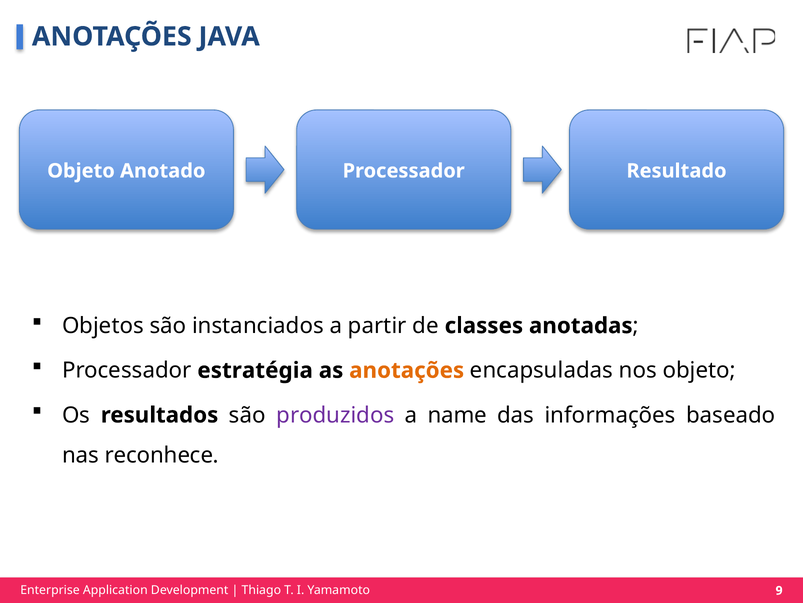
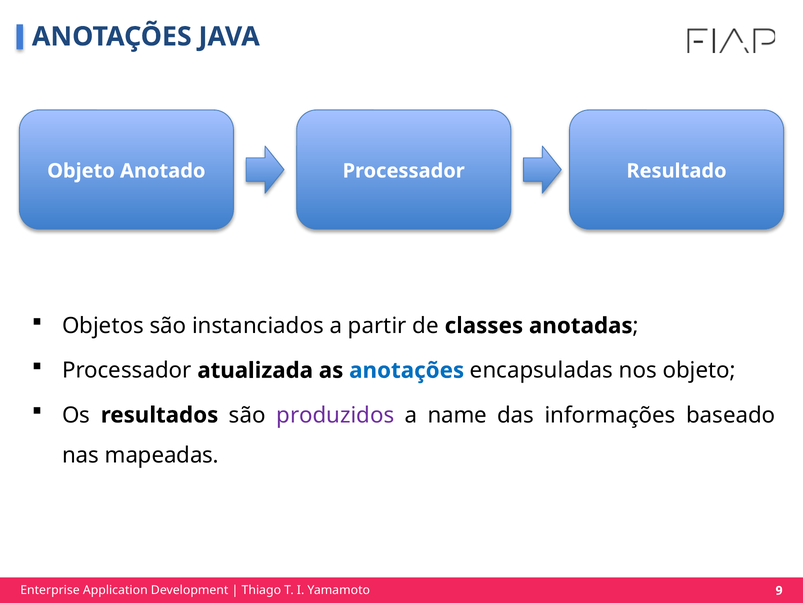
estratégia: estratégia -> atualizada (255, 370)
anotações colour: orange -> blue (407, 370)
reconhece: reconhece -> mapeadas (162, 455)
